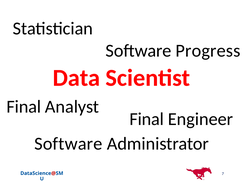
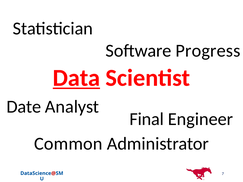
Data underline: none -> present (76, 78)
Final: Final -> Date (24, 107)
Software: Software -> Common (68, 144)
